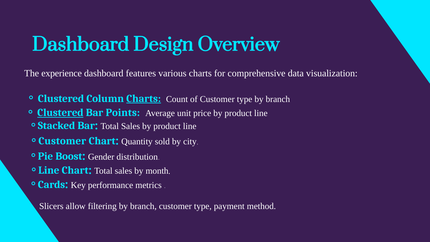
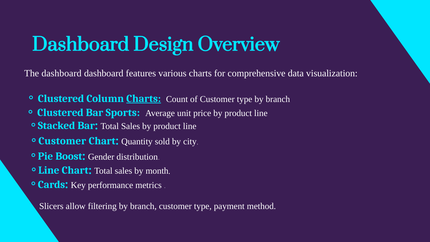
The experience: experience -> dashboard (62, 73)
Clustered underline: present -> none (60, 113)
Points: Points -> Sports (123, 113)
